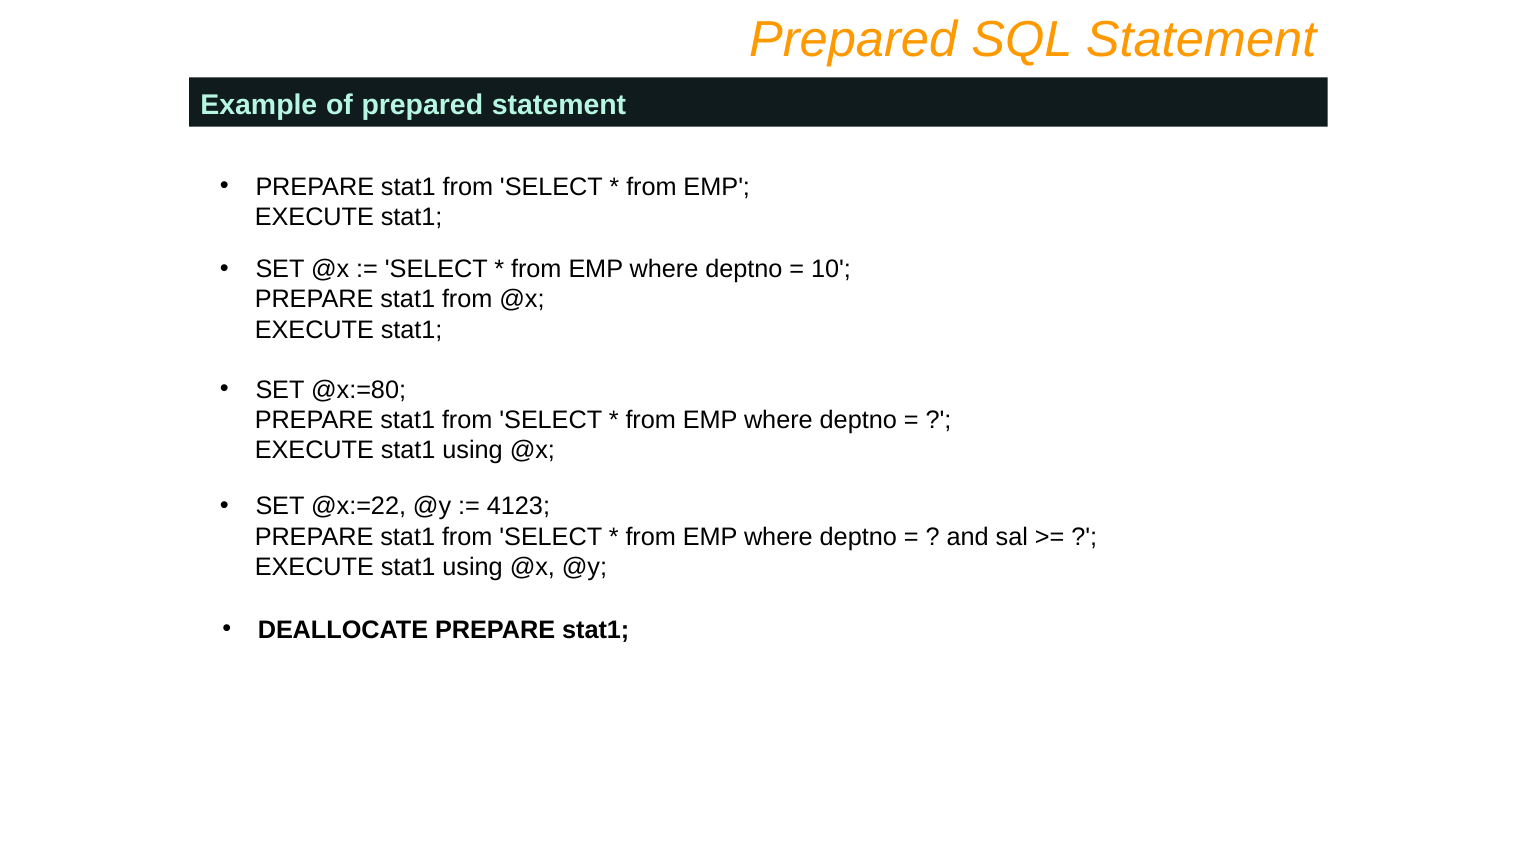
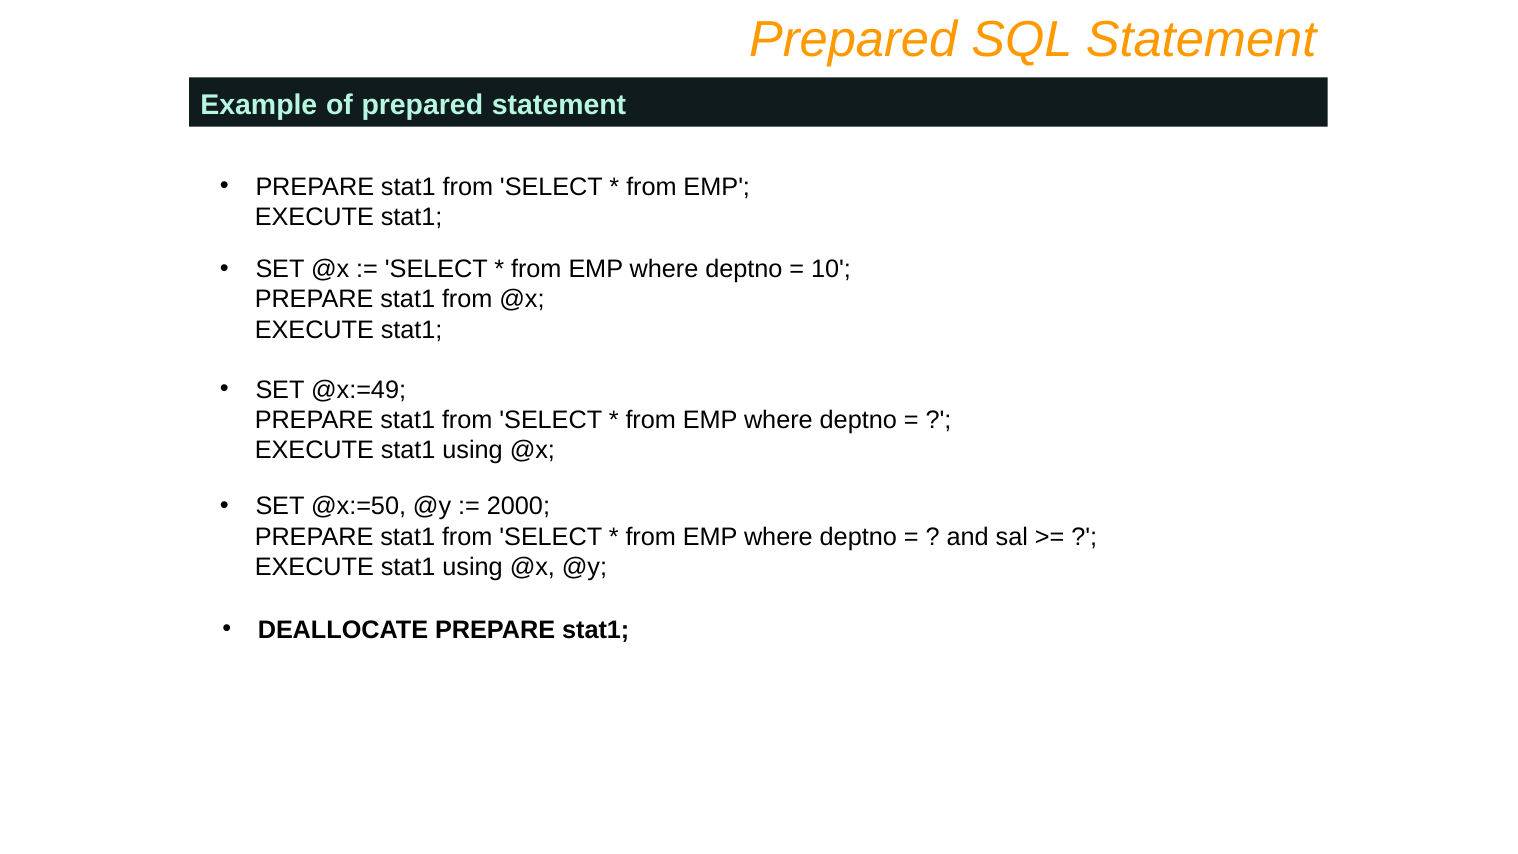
@x:=80: @x:=80 -> @x:=49 (359, 390)
@x:=22: @x:=22 -> @x:=50 (359, 506)
4123: 4123 -> 2000 (518, 506)
